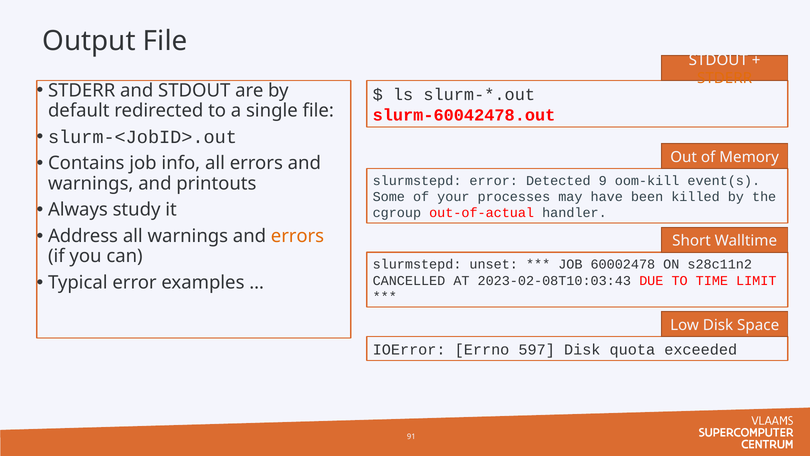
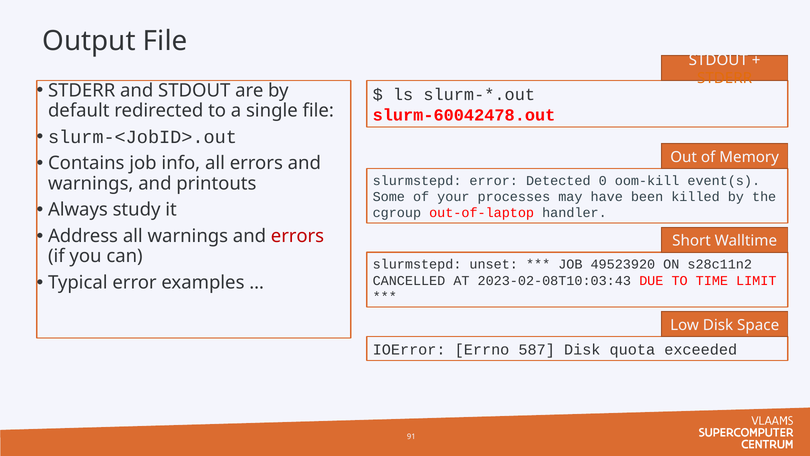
9: 9 -> 0 (603, 180)
out-of-actual: out-of-actual -> out-of-laptop (482, 213)
errors colour: orange -> red (297, 236)
60002478: 60002478 -> 49523920 (623, 264)
597: 597 -> 587 (537, 349)
